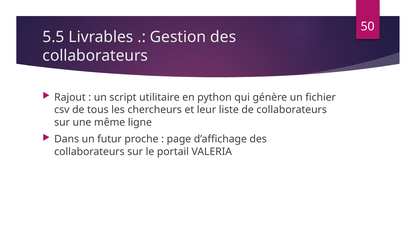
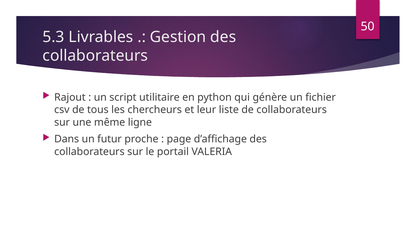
5.5: 5.5 -> 5.3 (54, 37)
